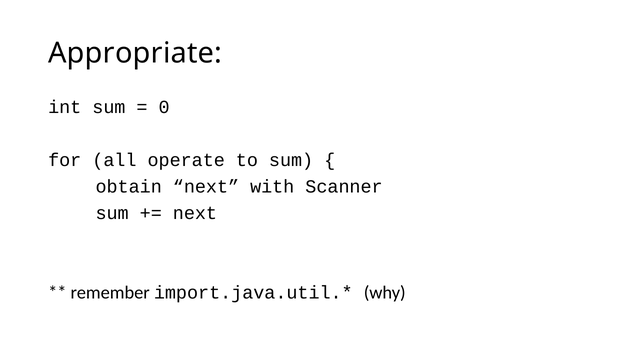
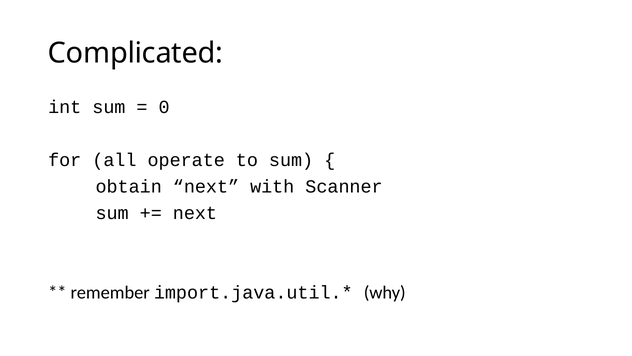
Appropriate: Appropriate -> Complicated (135, 53)
